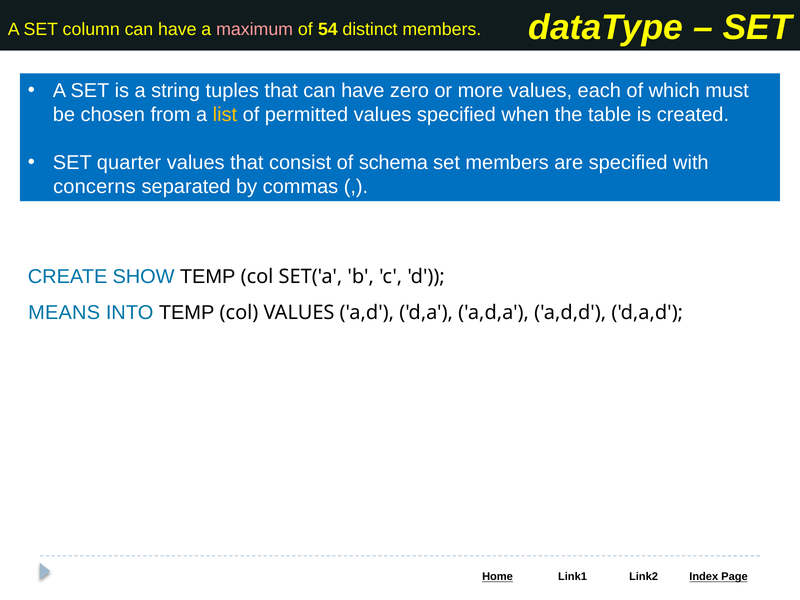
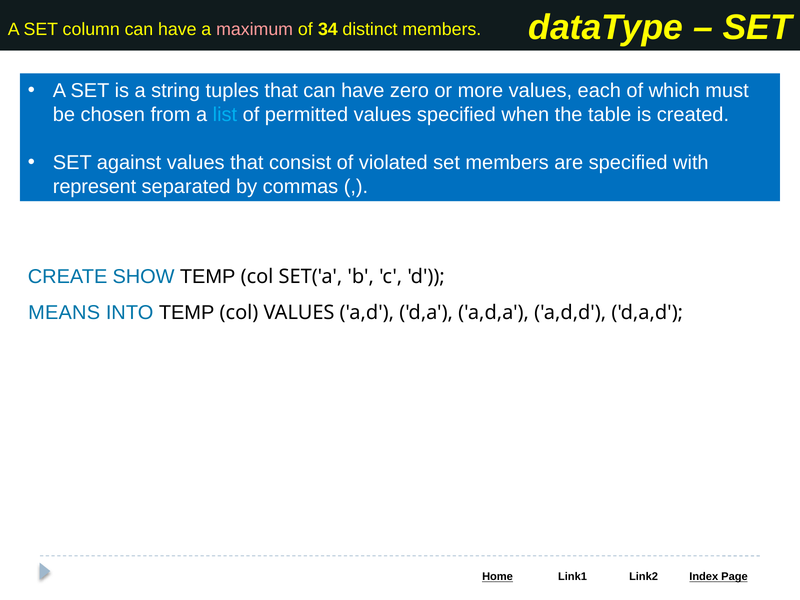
54: 54 -> 34 (328, 30)
list colour: yellow -> light blue (225, 115)
quarter: quarter -> against (129, 163)
schema: schema -> violated (393, 163)
concerns: concerns -> represent (95, 187)
